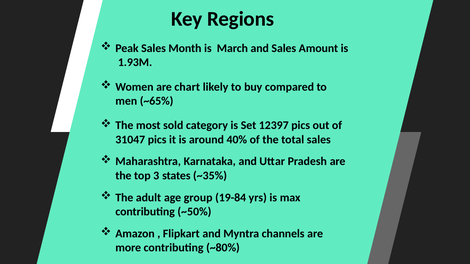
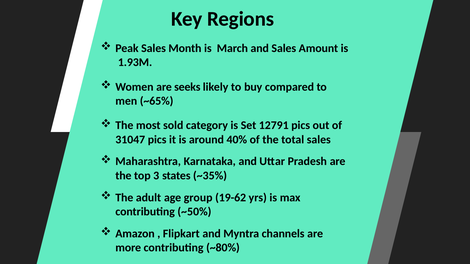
chart: chart -> seeks (187, 87)
12397: 12397 -> 12791 (274, 126)
19-84: 19-84 -> 19-62 (231, 198)
